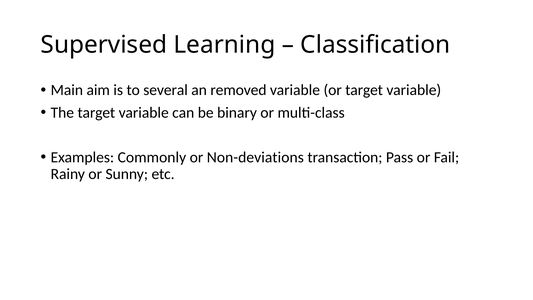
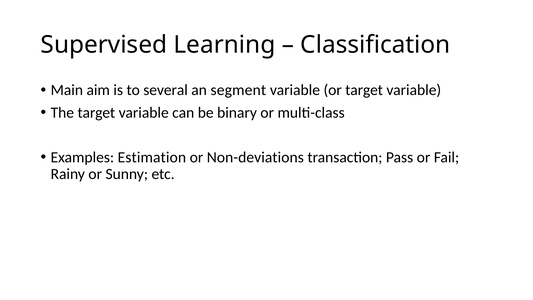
removed: removed -> segment (238, 90)
Commonly: Commonly -> Estimation (152, 157)
